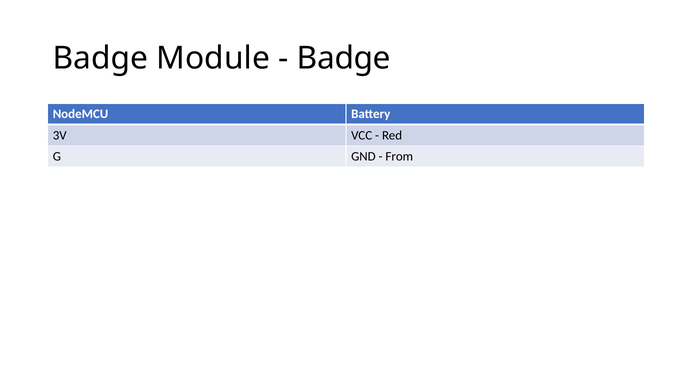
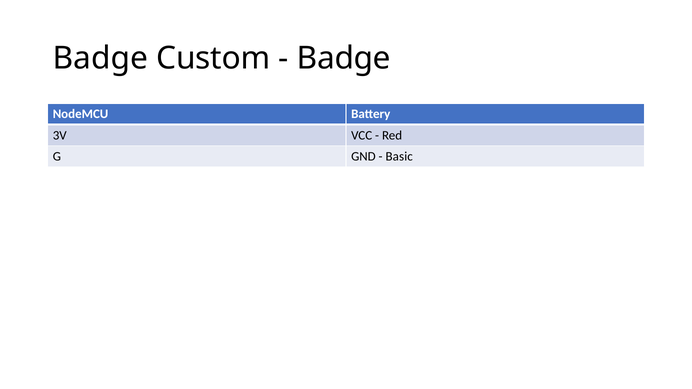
Module: Module -> Custom (213, 58)
From: From -> Basic (399, 156)
